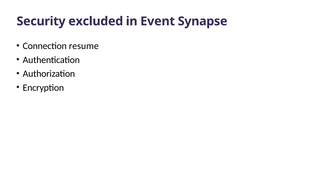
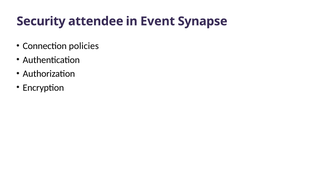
excluded: excluded -> attendee (96, 21)
resume: resume -> policies (84, 46)
